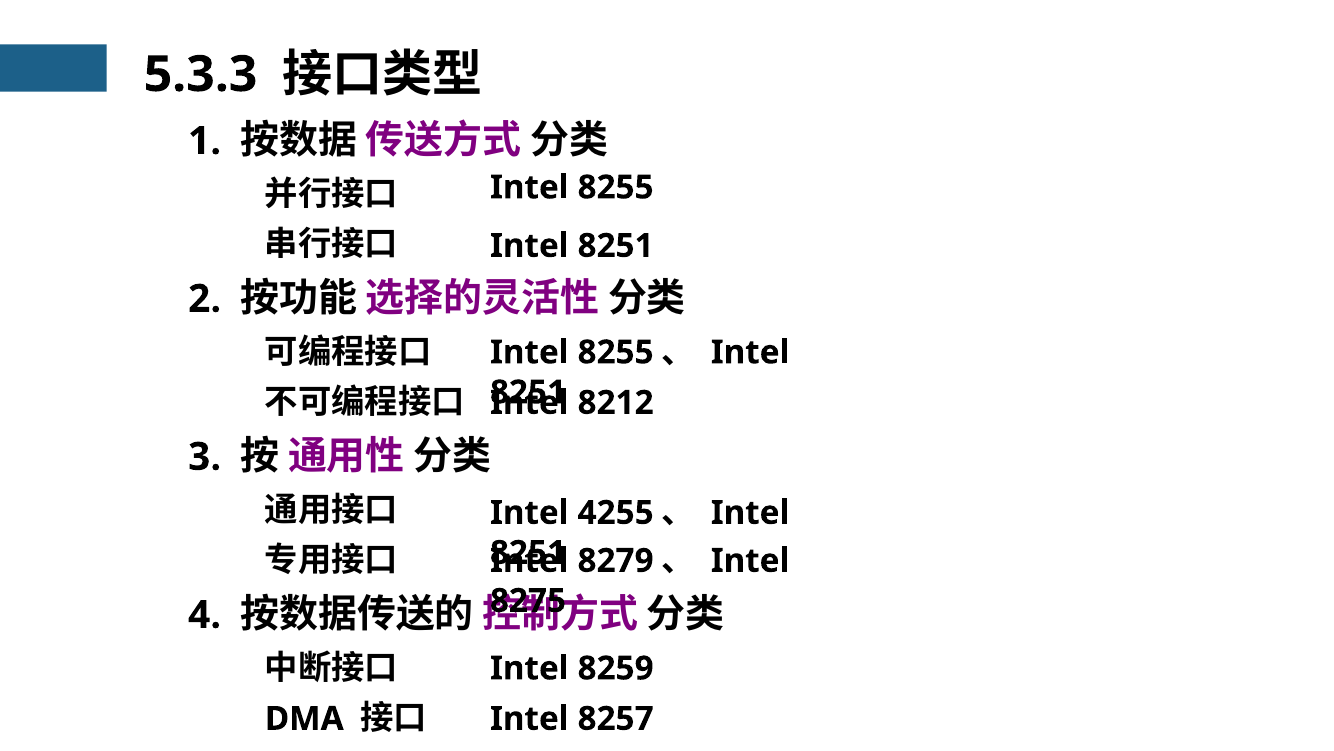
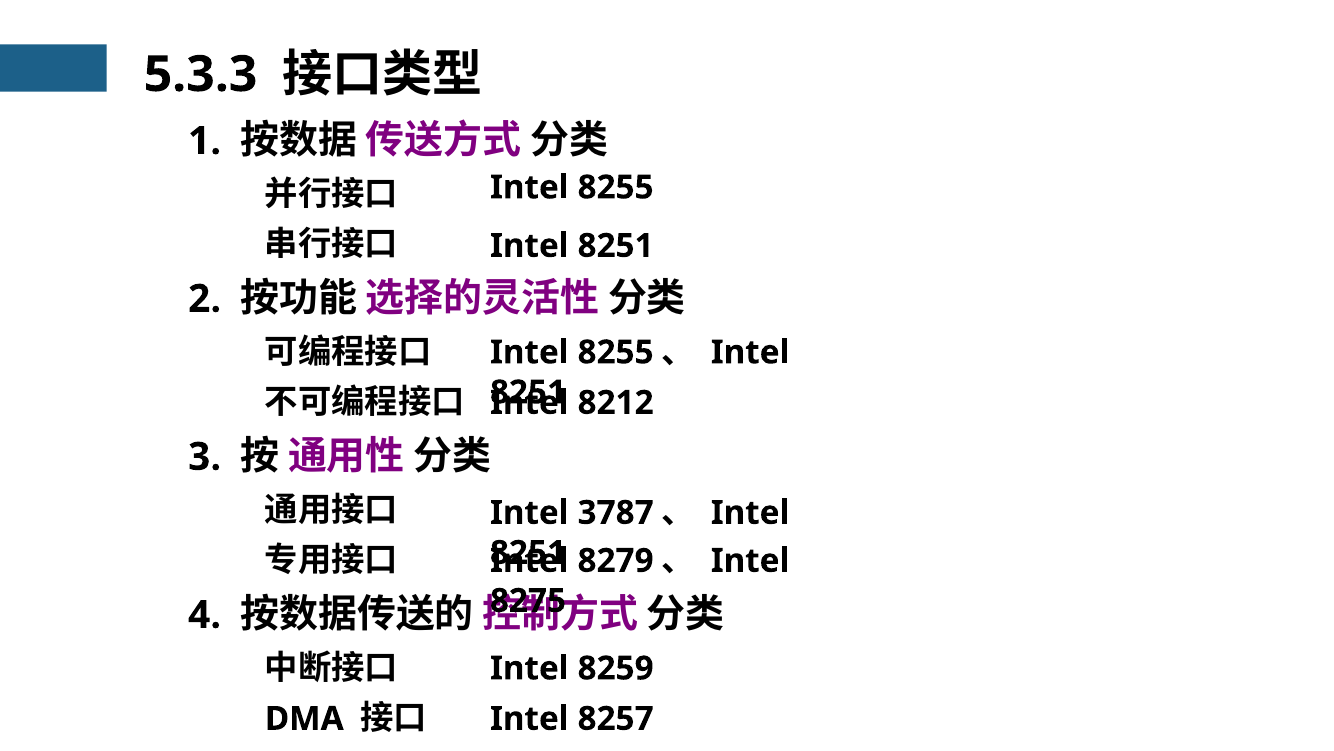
4255: 4255 -> 3787 (616, 513)
